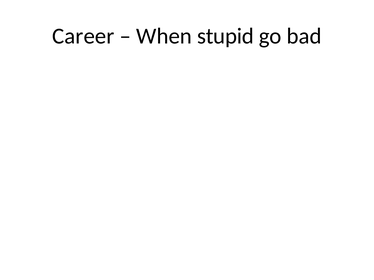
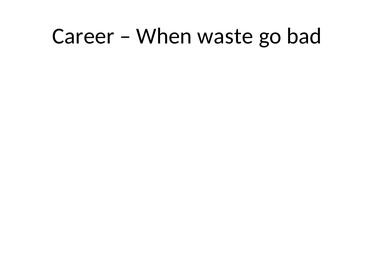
stupid: stupid -> waste (225, 36)
